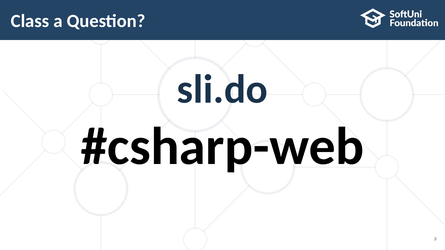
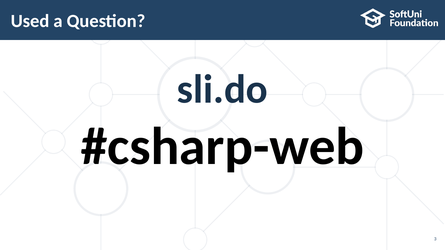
Class: Class -> Used (30, 21)
